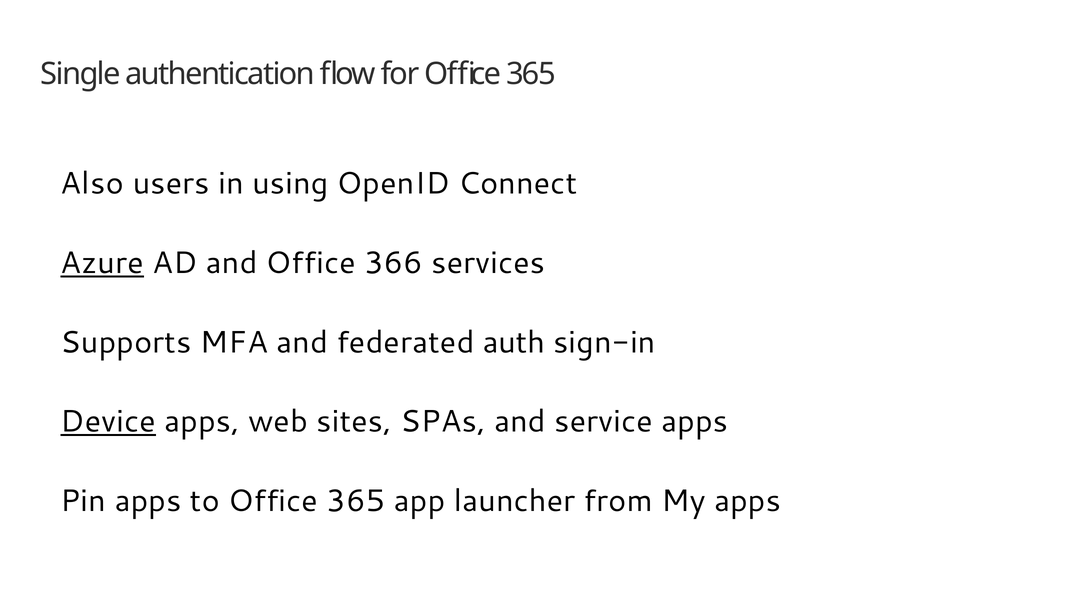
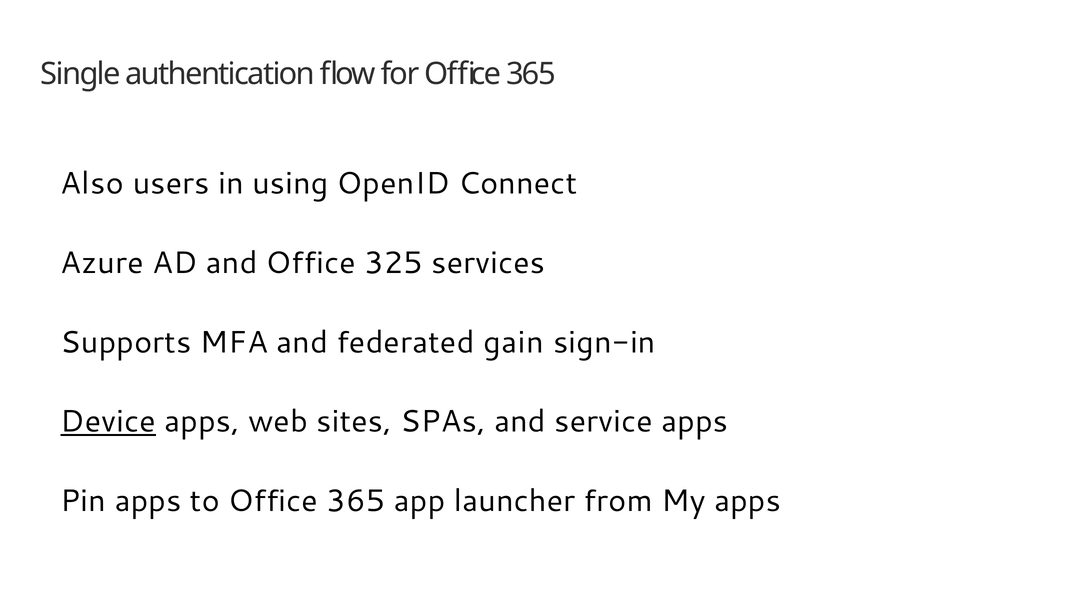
Azure underline: present -> none (102, 263)
366: 366 -> 325 (394, 263)
auth: auth -> gain (514, 342)
